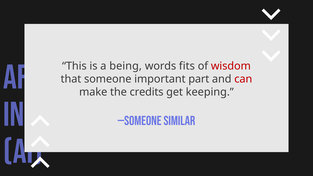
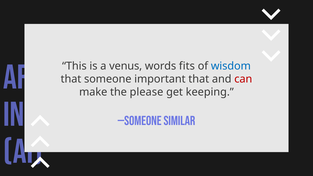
being: being -> venus (126, 66)
wisdom colour: red -> blue (231, 66)
important part: part -> that (199, 79)
credits: credits -> please (146, 92)
